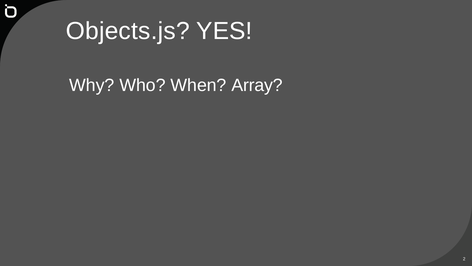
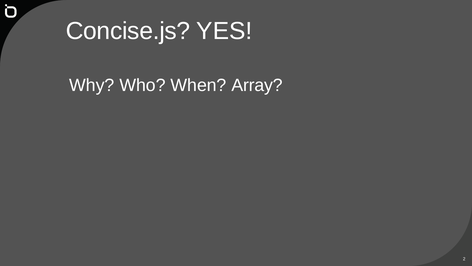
Objects.js: Objects.js -> Concise.js (128, 31)
